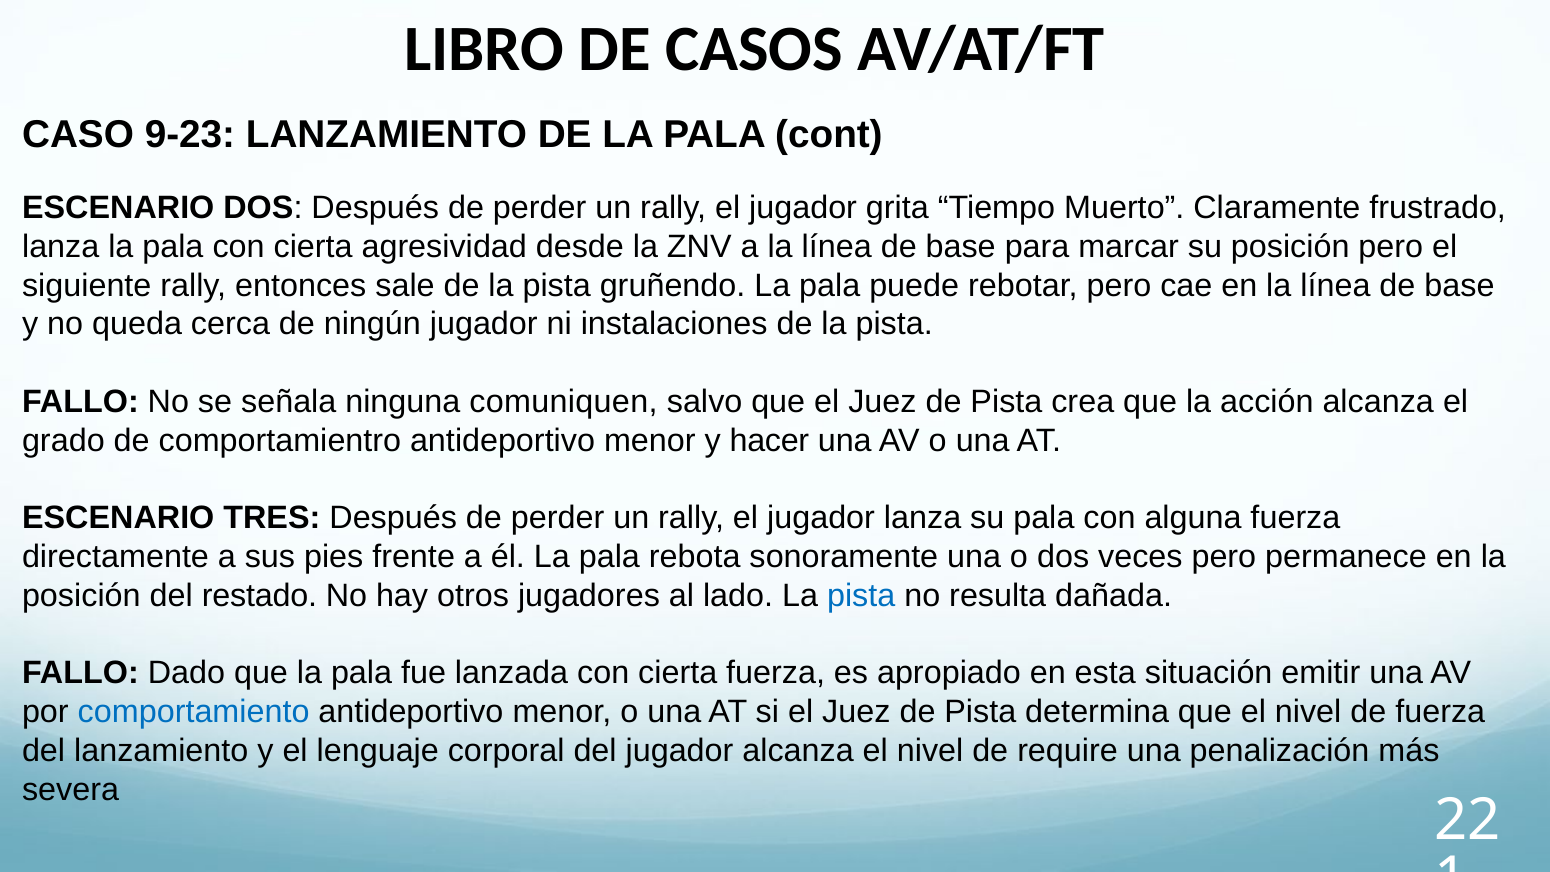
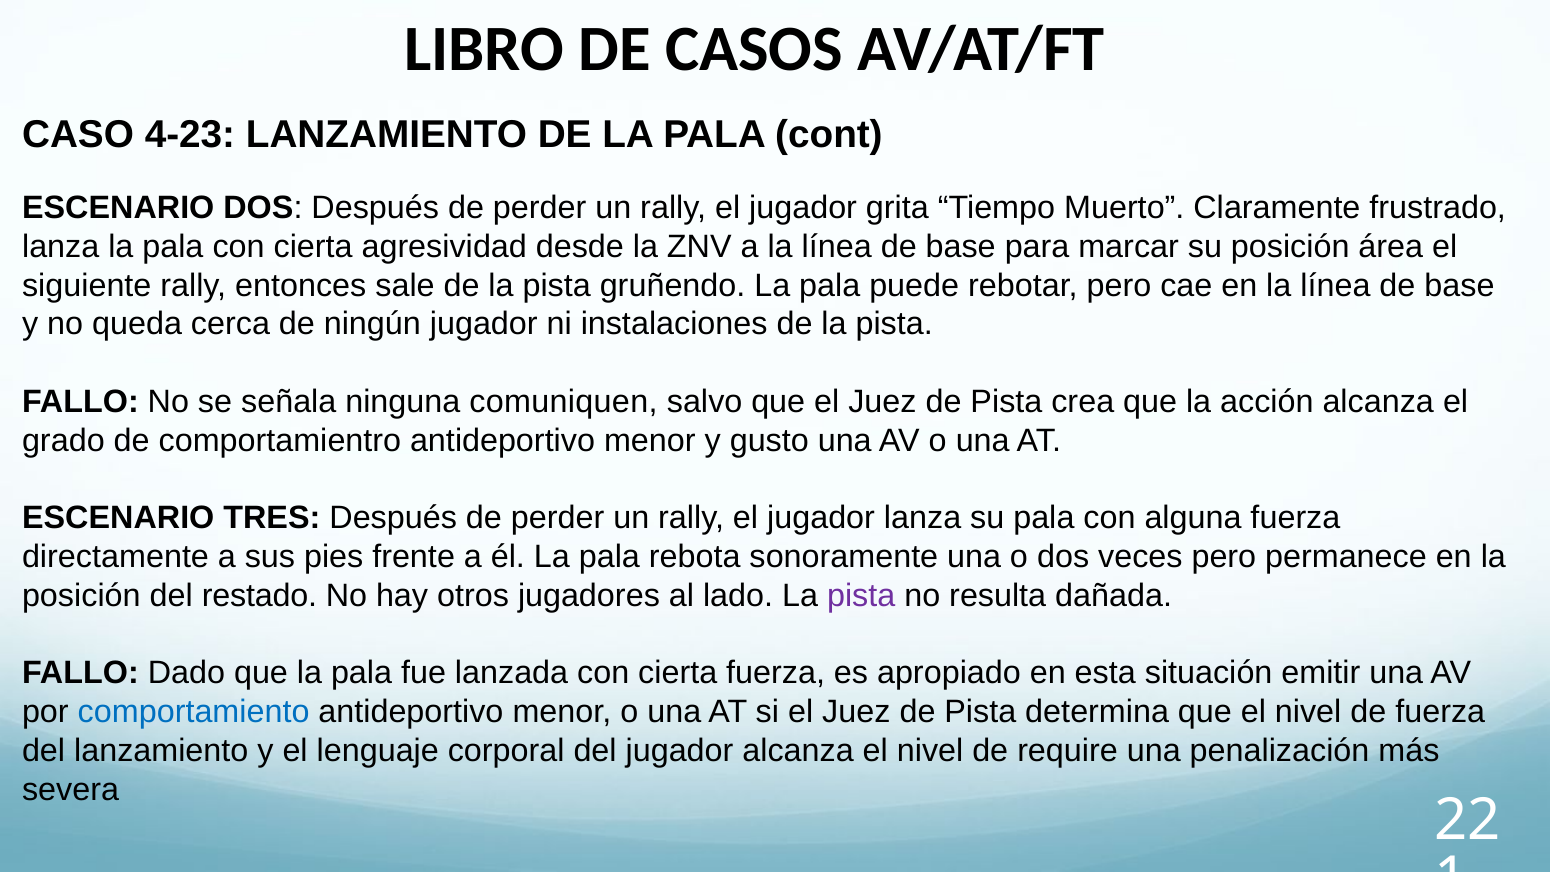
9-23: 9-23 -> 4-23 (190, 135)
posición pero: pero -> área (1391, 247)
hacer: hacer -> gusto (769, 441)
pista colour: blue -> purple (861, 596)
